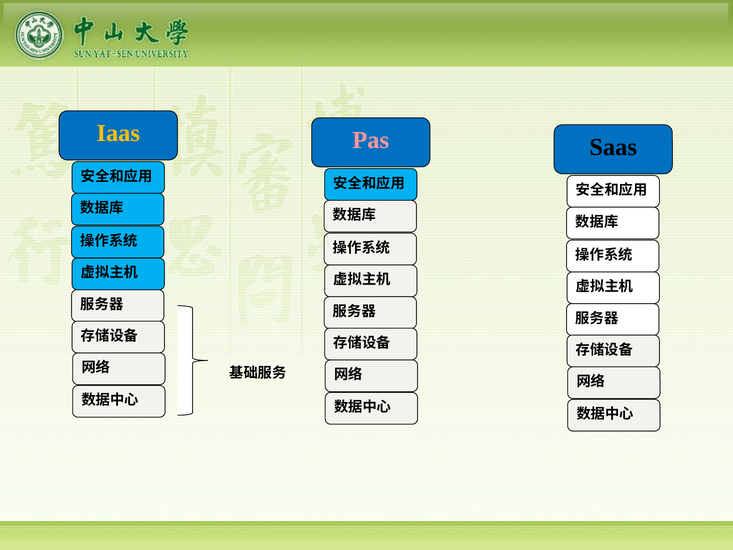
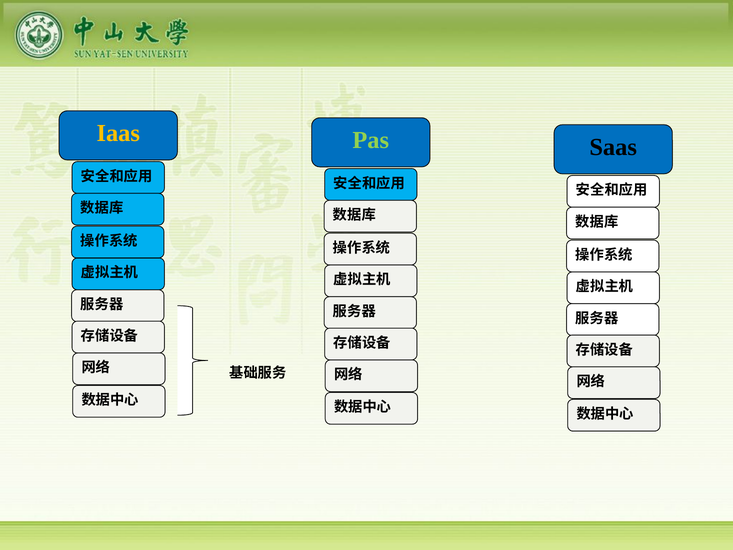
Pas colour: pink -> light green (371, 140)
